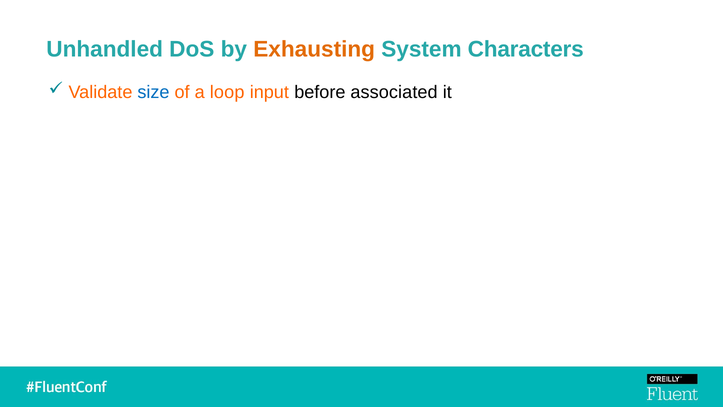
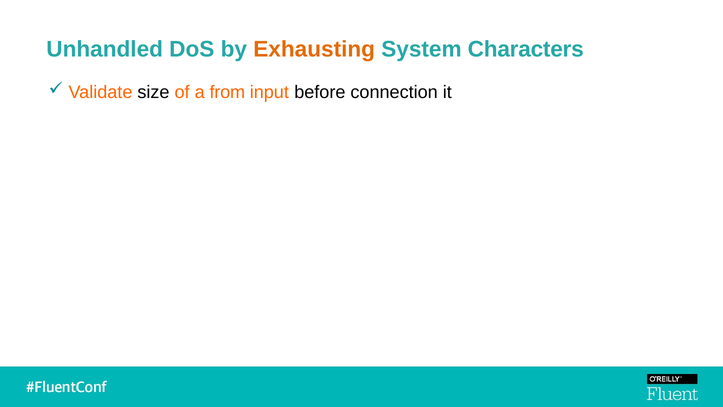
size colour: blue -> black (153, 92)
loop: loop -> from (227, 92)
associated: associated -> connection (394, 92)
